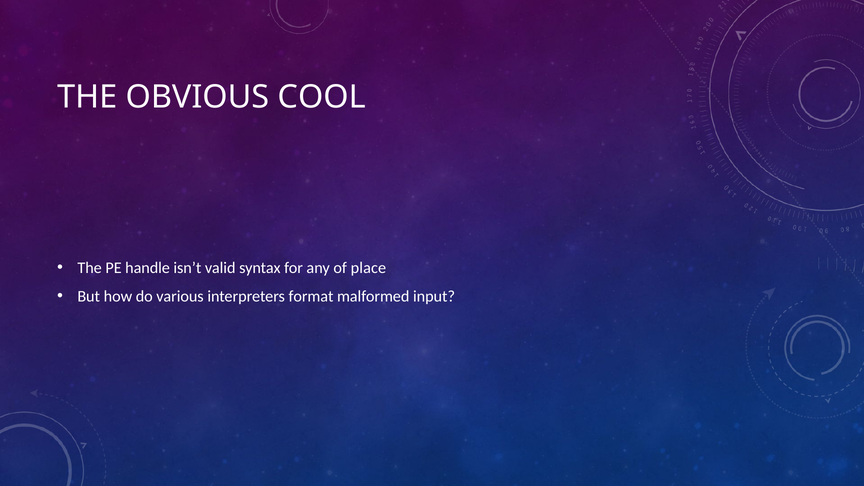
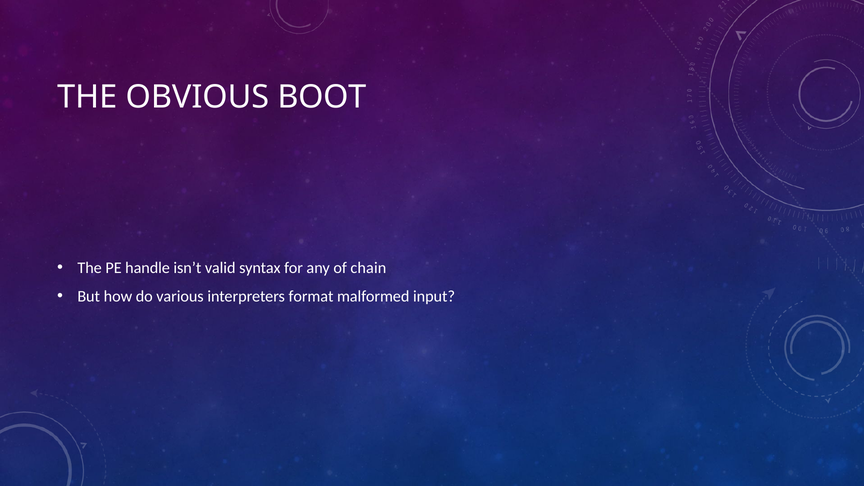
COOL: COOL -> BOOT (322, 97)
place: place -> chain (368, 268)
